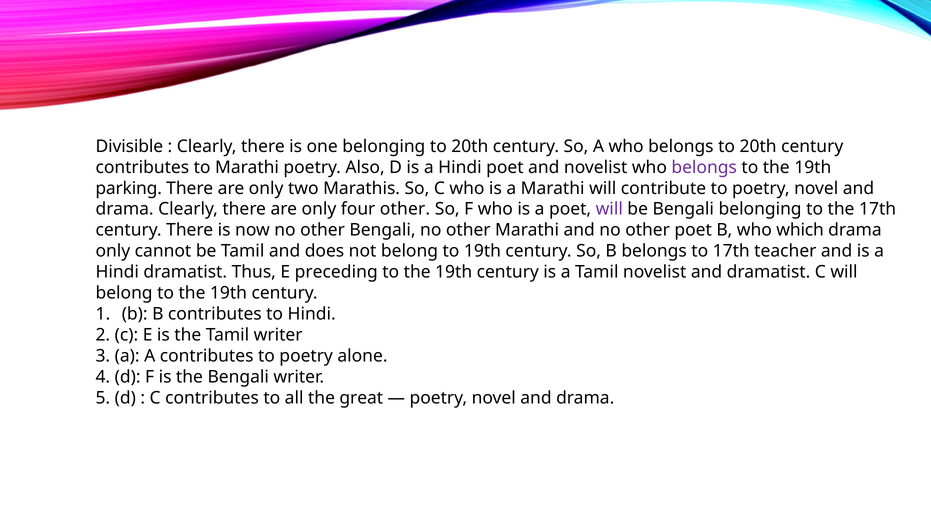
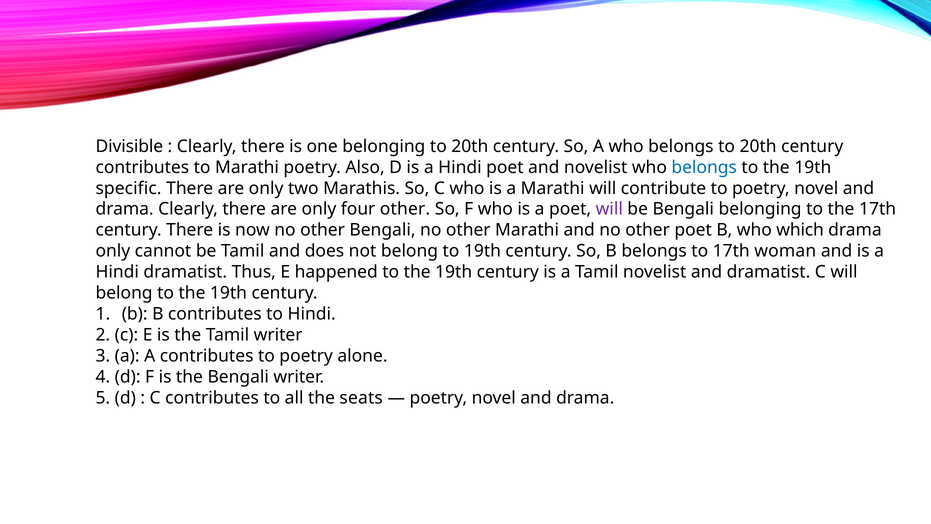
belongs colour: purple -> blue (704, 167)
parking: parking -> specific (129, 188)
teacher: teacher -> woman (785, 251)
preceding: preceding -> happened (336, 272)
great: great -> seats (361, 398)
